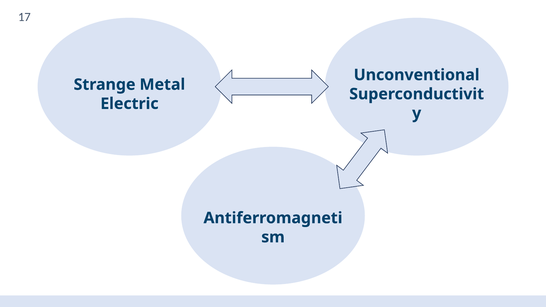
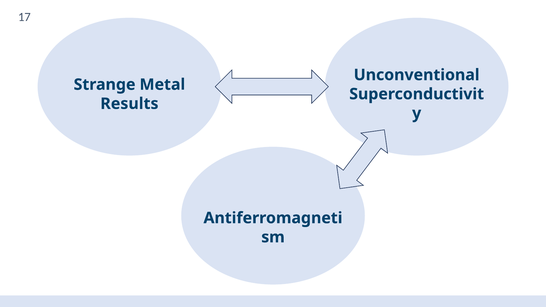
Electric: Electric -> Results (129, 104)
